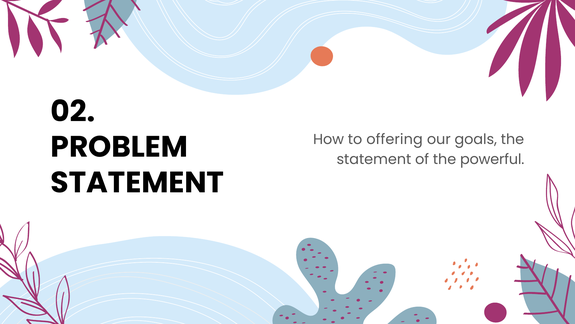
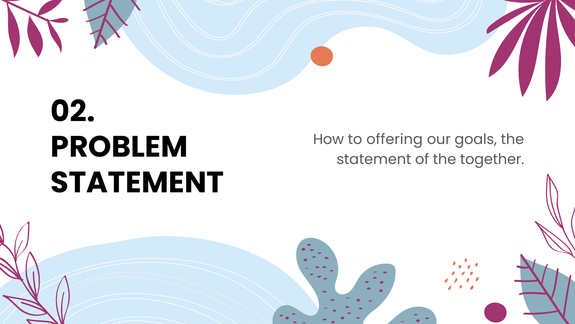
powerful: powerful -> together (492, 159)
